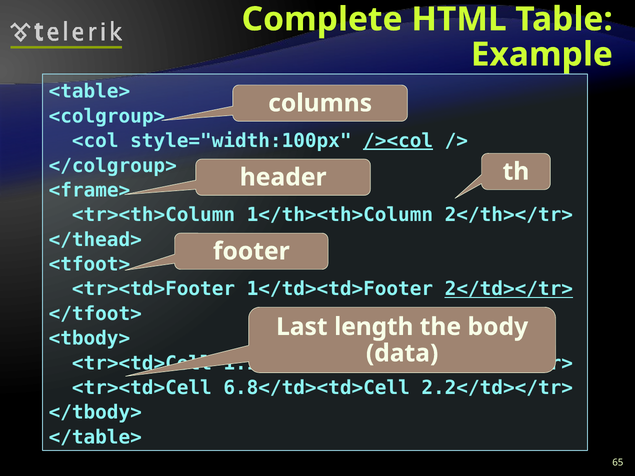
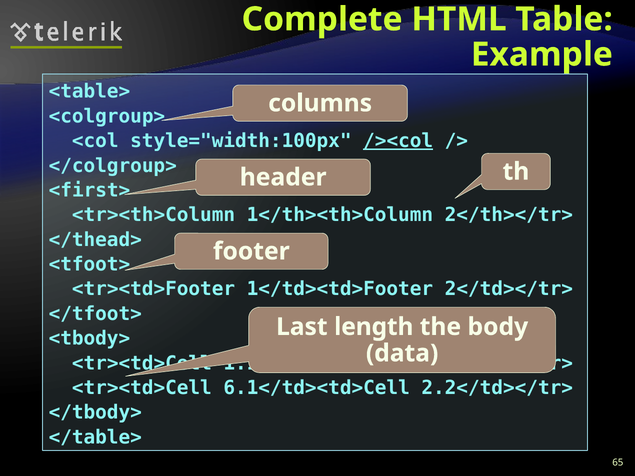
<frame>: <frame> -> <first> (90, 190)
2</td></tr> underline: present -> none (509, 289)
6.8</td><td>Cell: 6.8</td><td>Cell -> 6.1</td><td>Cell (317, 388)
